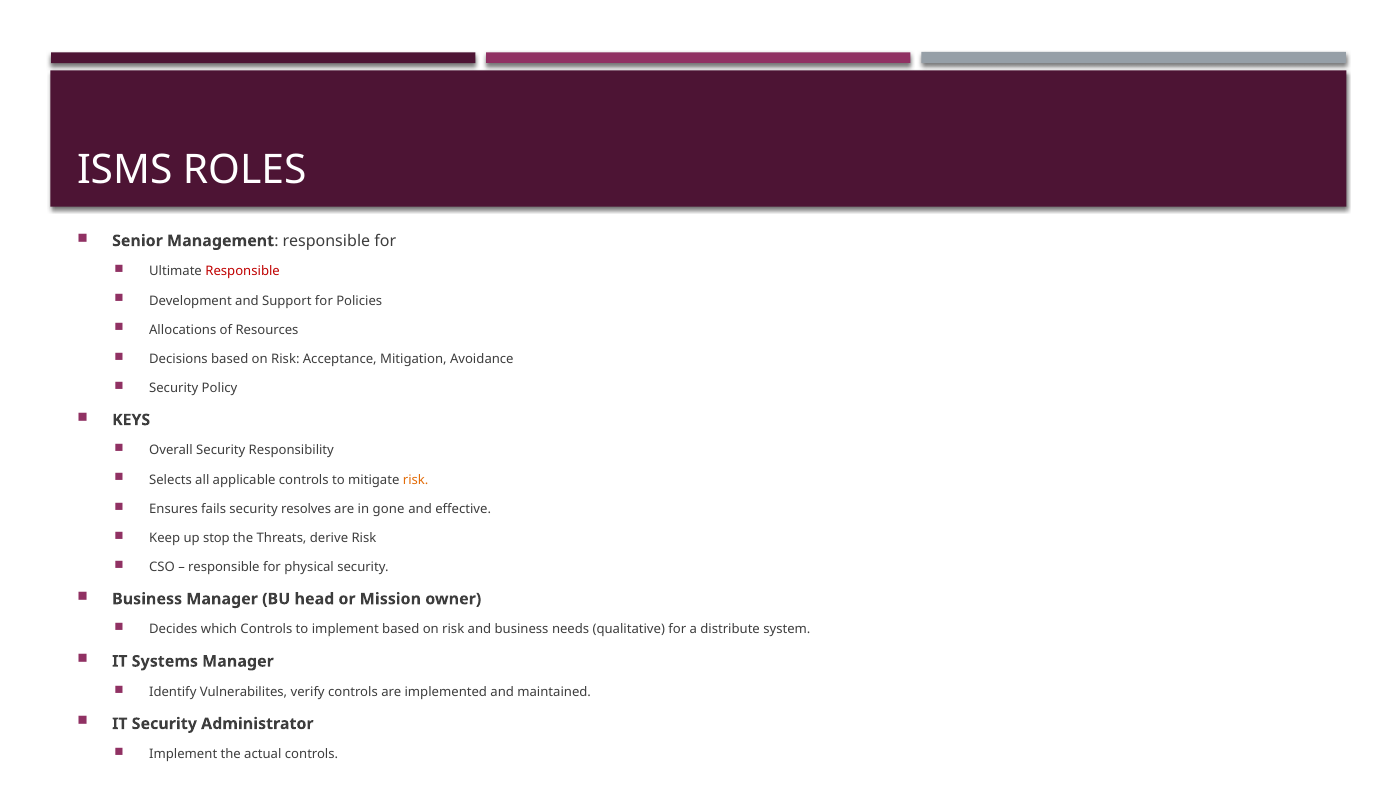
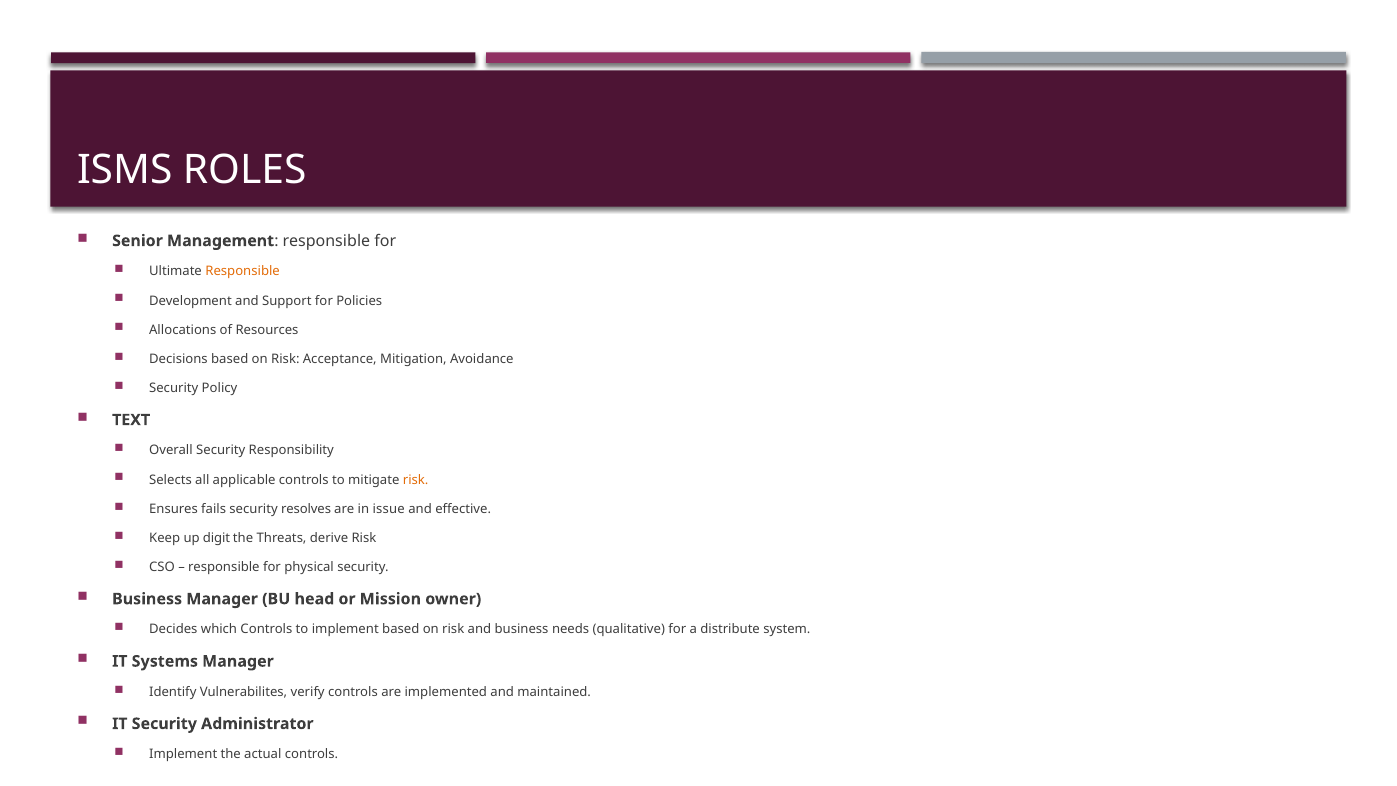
Responsible colour: red -> orange (243, 271)
KEYS: KEYS -> TEXT (131, 420)
gone: gone -> issue (389, 509)
stop: stop -> digit (216, 538)
